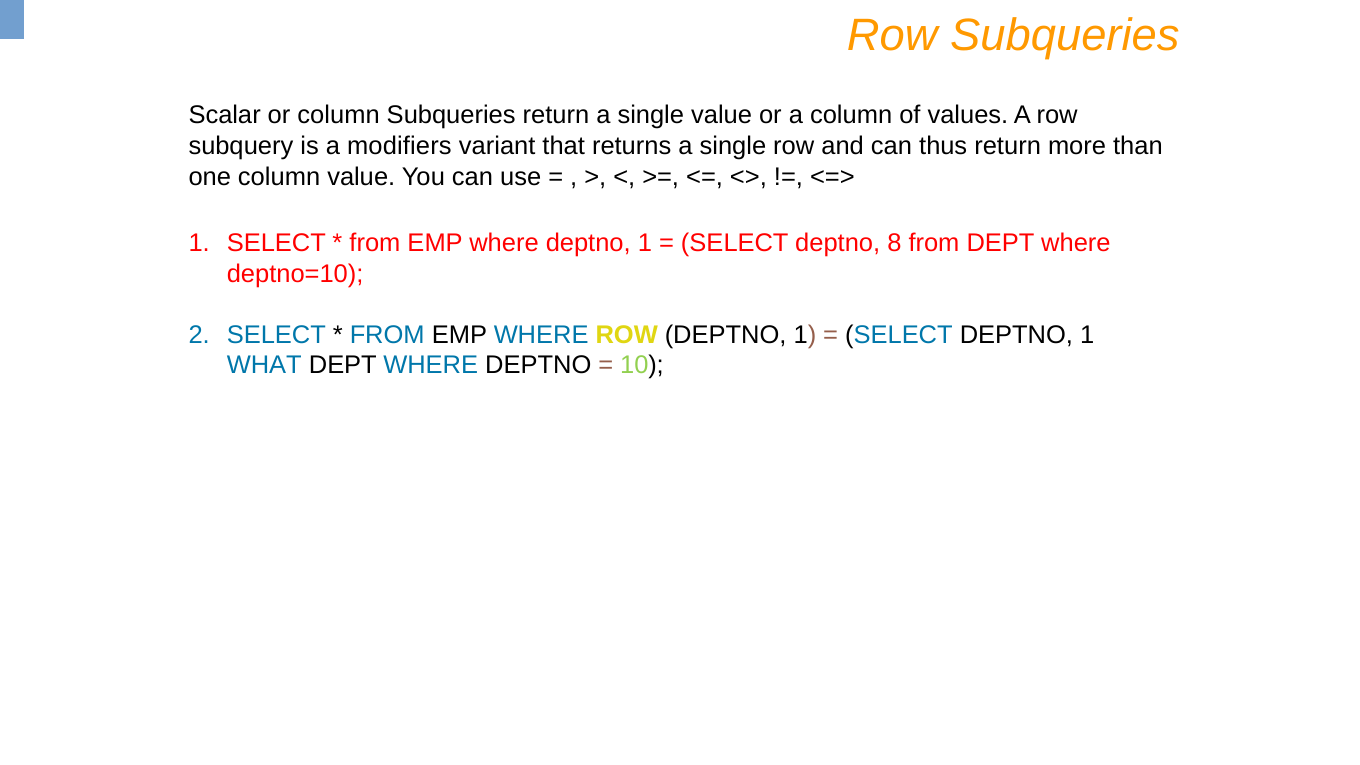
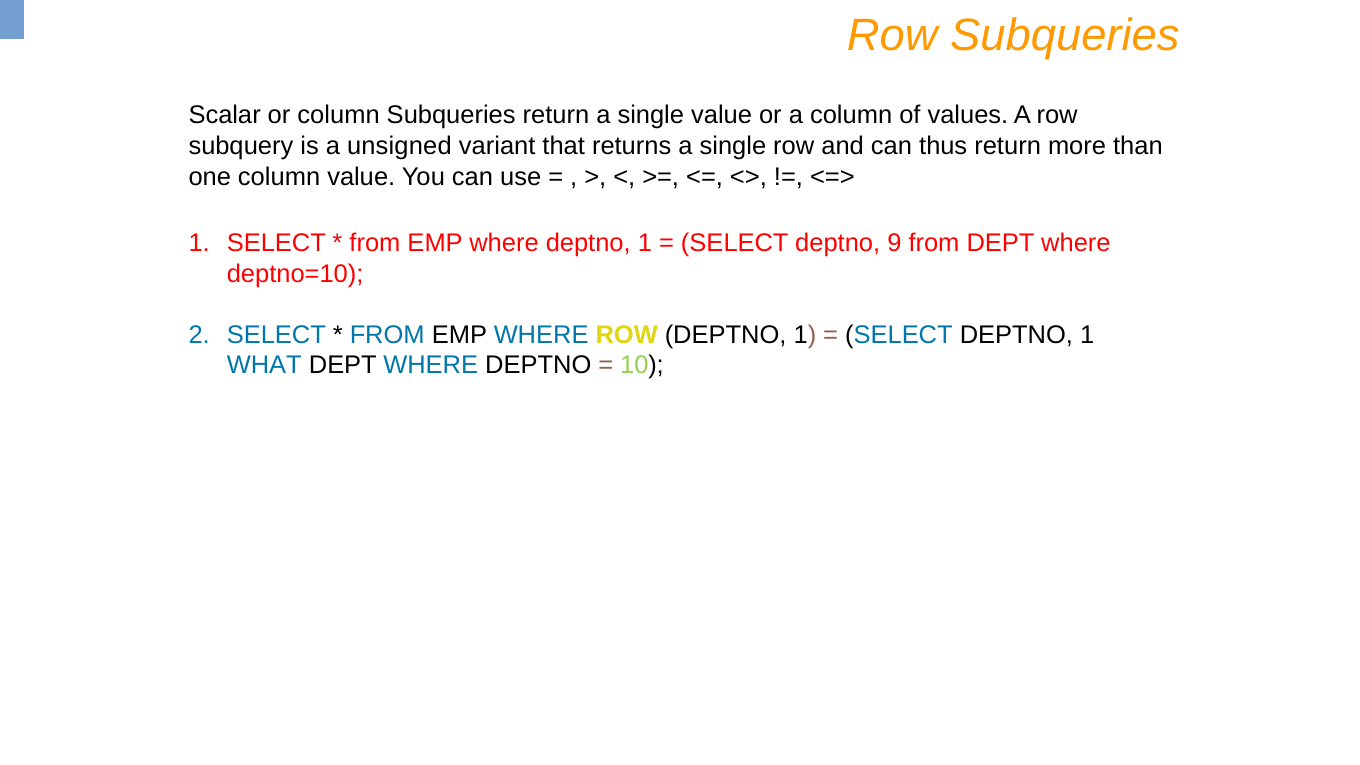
modifiers: modifiers -> unsigned (399, 146)
8: 8 -> 9 (894, 243)
